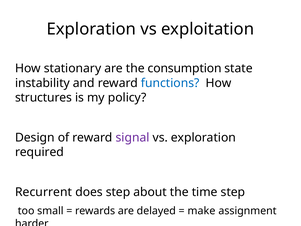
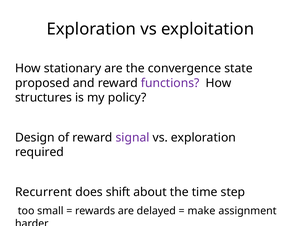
consumption: consumption -> convergence (185, 68)
instability: instability -> proposed (42, 83)
functions colour: blue -> purple (170, 83)
does step: step -> shift (118, 192)
